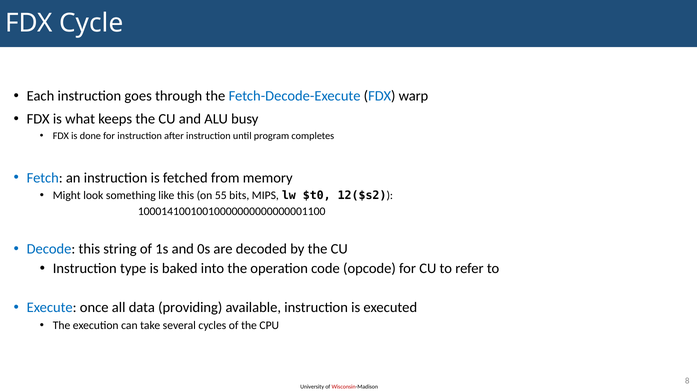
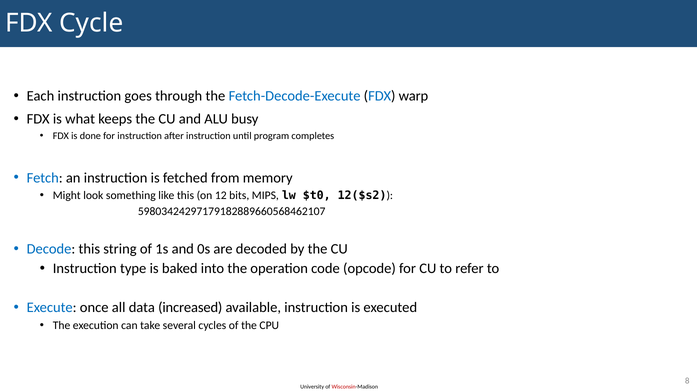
55: 55 -> 12 (221, 196)
10001410010010000000000000001100: 10001410010010000000000000001100 -> 59803424297179182889660568462107 (232, 212)
providing: providing -> increased (190, 308)
